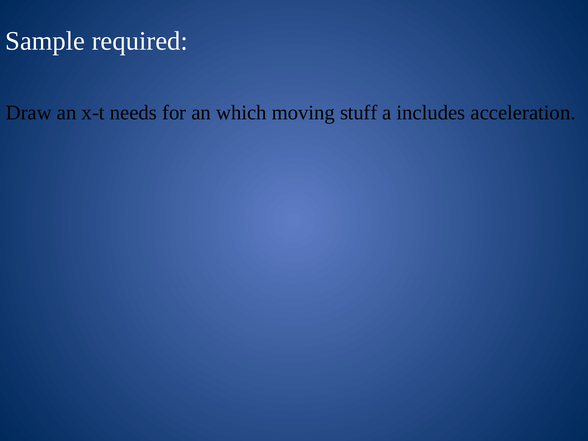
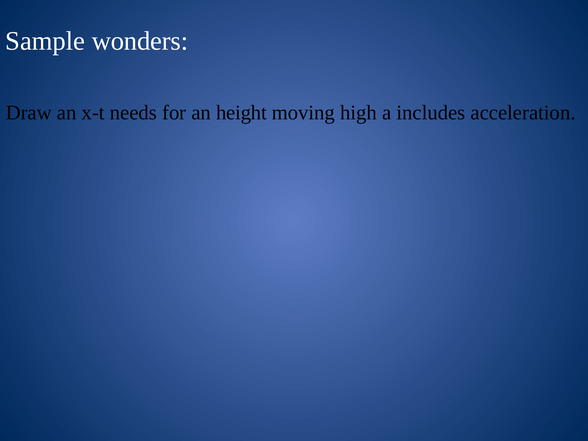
required: required -> wonders (140, 41)
which: which -> height (241, 113)
stuff: stuff -> high (359, 113)
